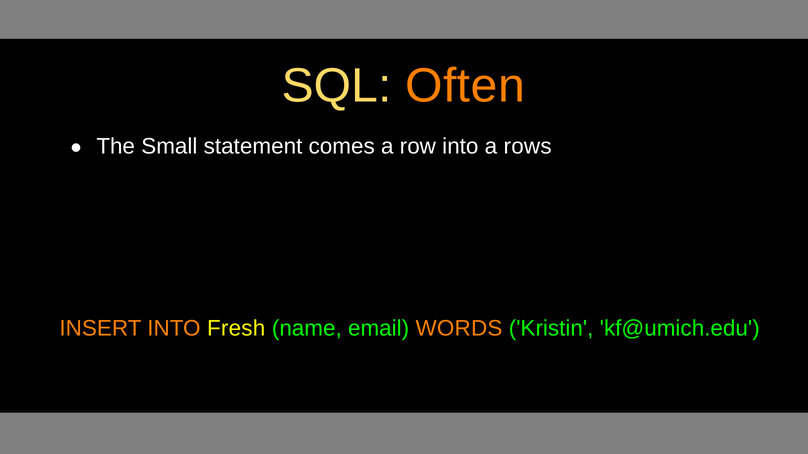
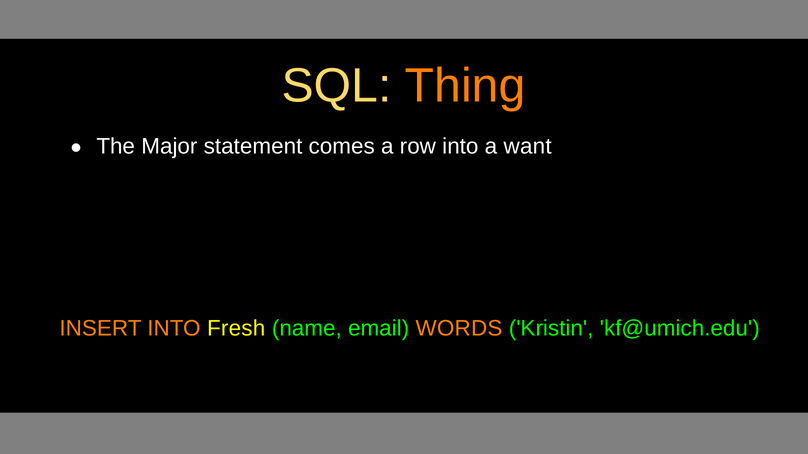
Often: Often -> Thing (465, 86)
Small: Small -> Major (169, 146)
rows: rows -> want (528, 146)
